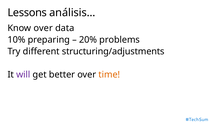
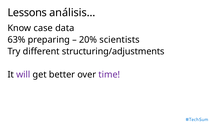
Know over: over -> case (43, 28)
10%: 10% -> 63% (16, 40)
problems: problems -> scientists (120, 40)
time colour: orange -> purple (109, 75)
